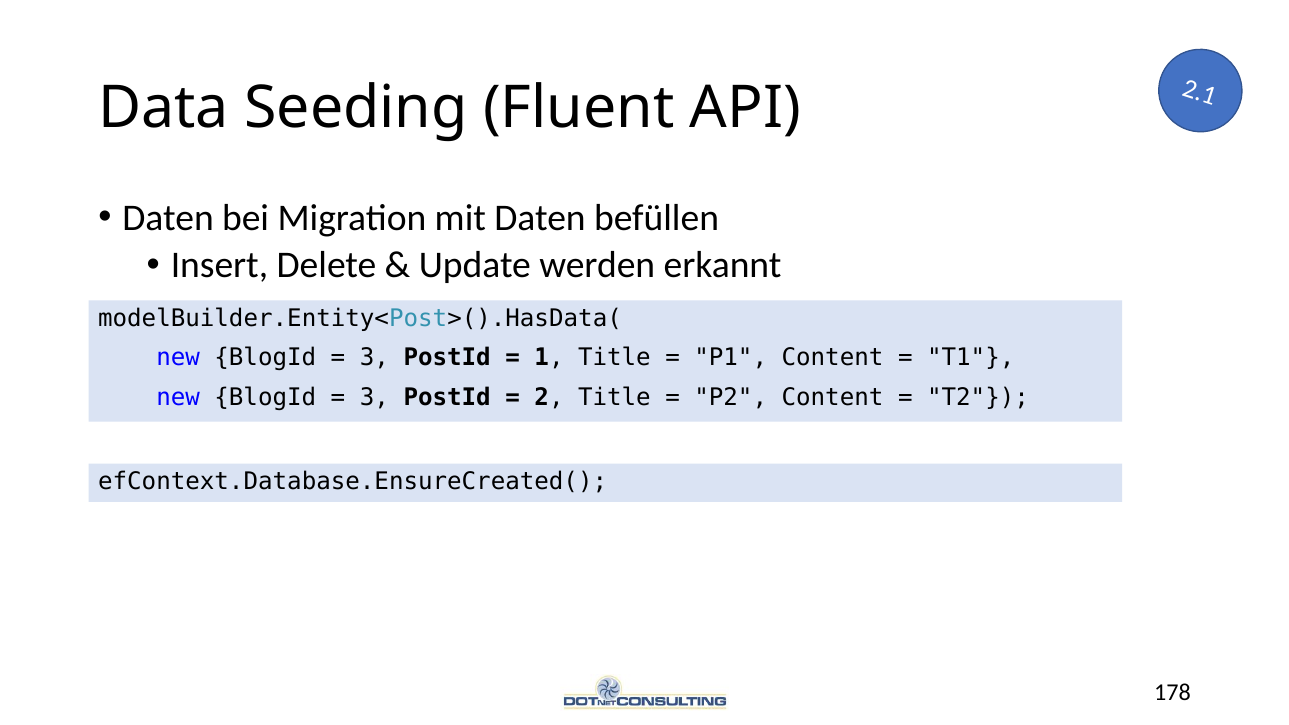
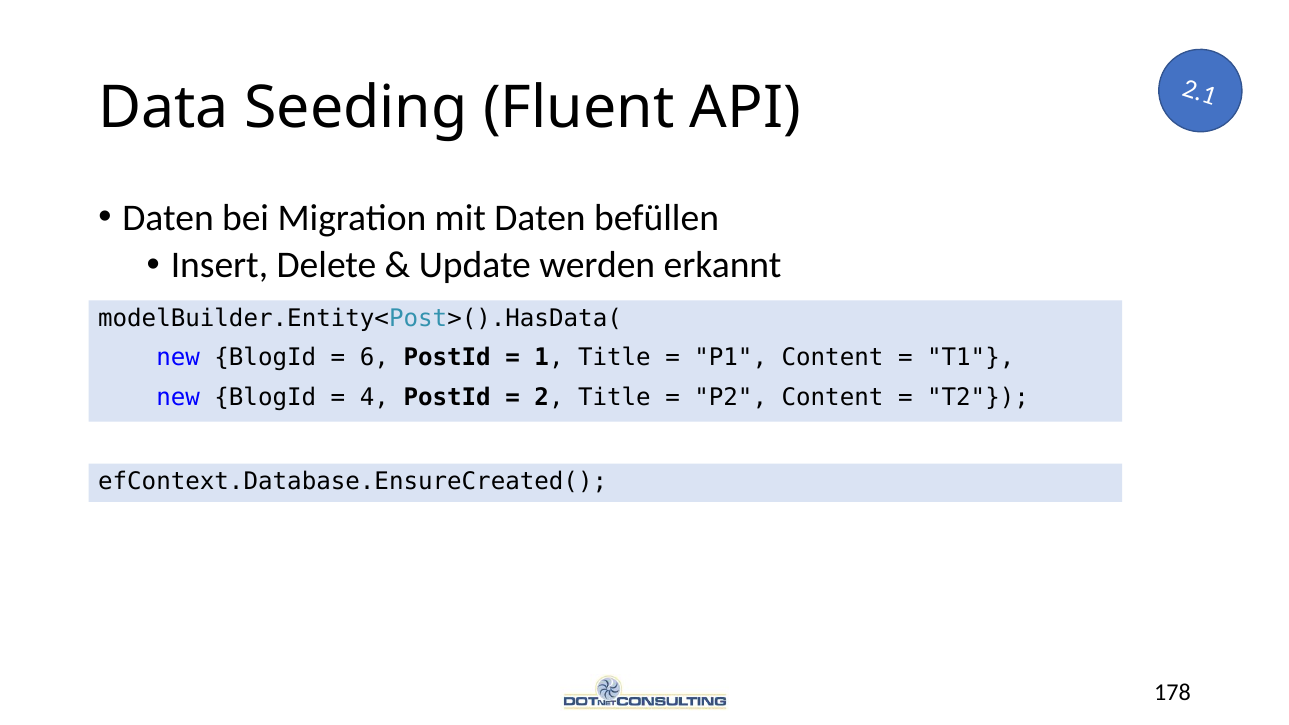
3: 3 -> 6 (374, 358)
3: 3 -> 4 (374, 397)
